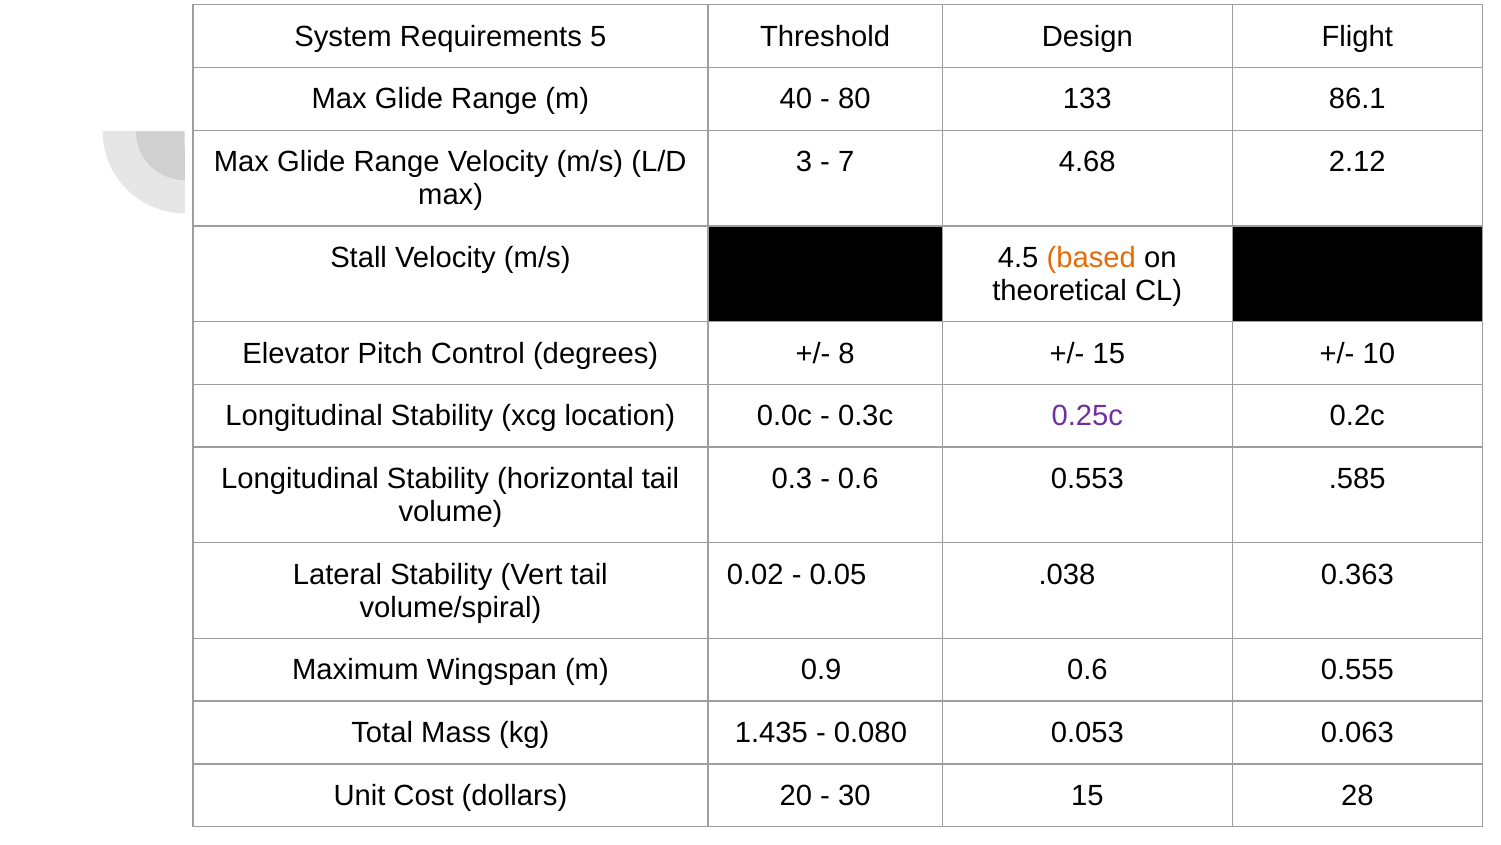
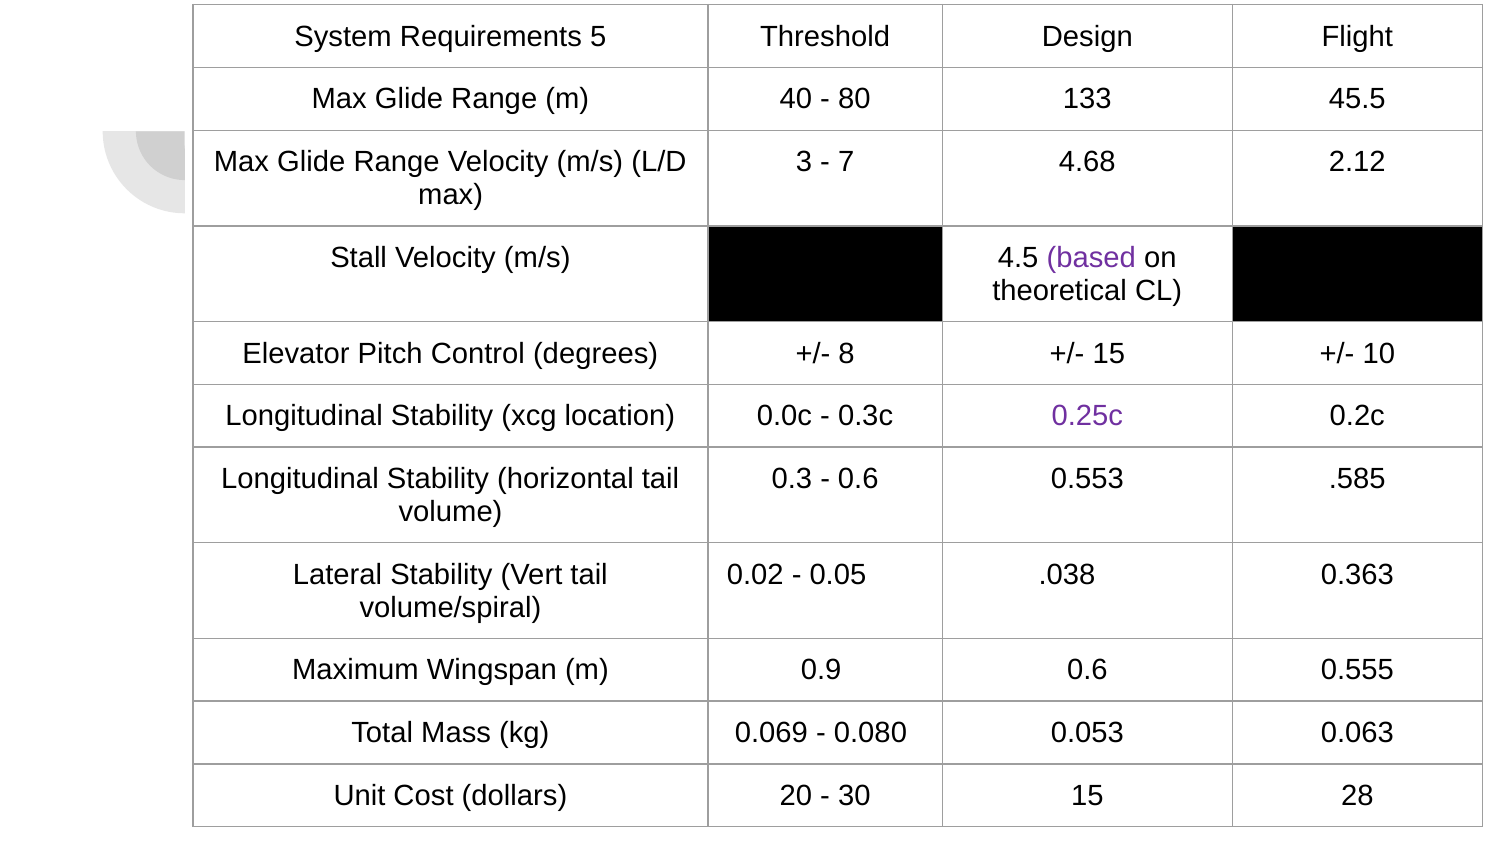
86.1: 86.1 -> 45.5 (1357, 99)
based colour: orange -> purple (1091, 258)
1.435: 1.435 -> 0.069 (771, 732)
